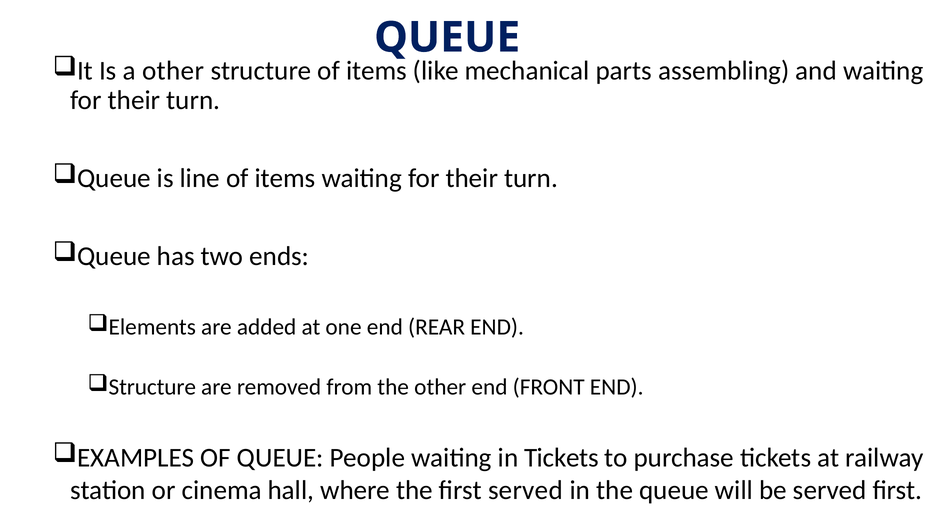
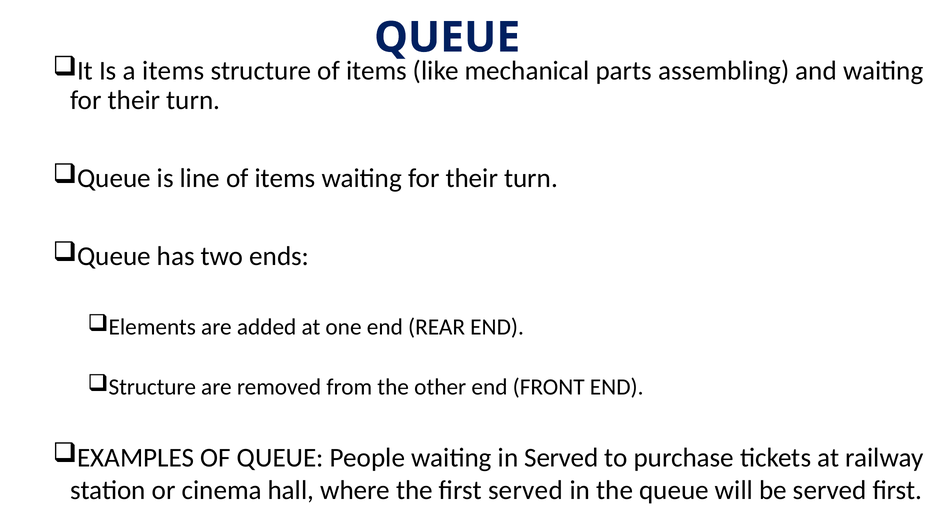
a other: other -> items (173, 71)
in Tickets: Tickets -> Served (561, 457)
